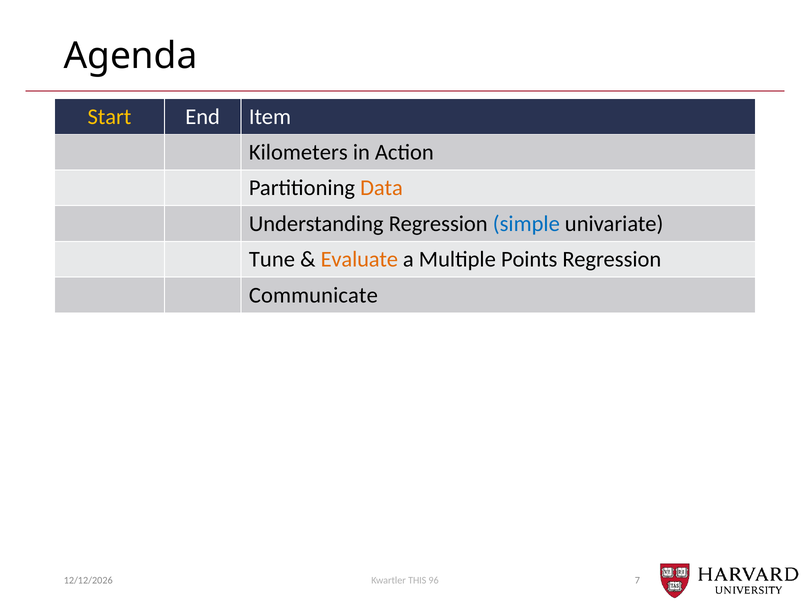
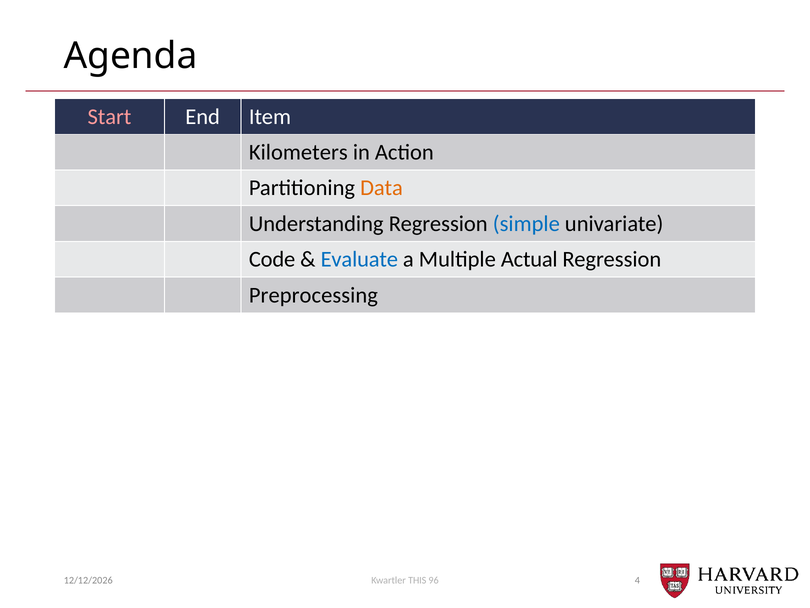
Start colour: yellow -> pink (109, 117)
Tune: Tune -> Code (272, 259)
Evaluate colour: orange -> blue (359, 259)
Points: Points -> Actual (529, 259)
Communicate: Communicate -> Preprocessing (313, 295)
7: 7 -> 4 (637, 580)
